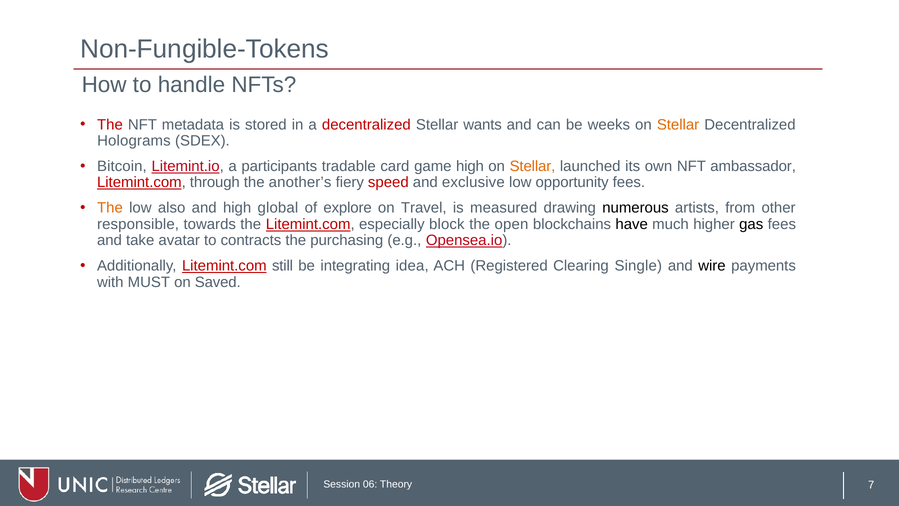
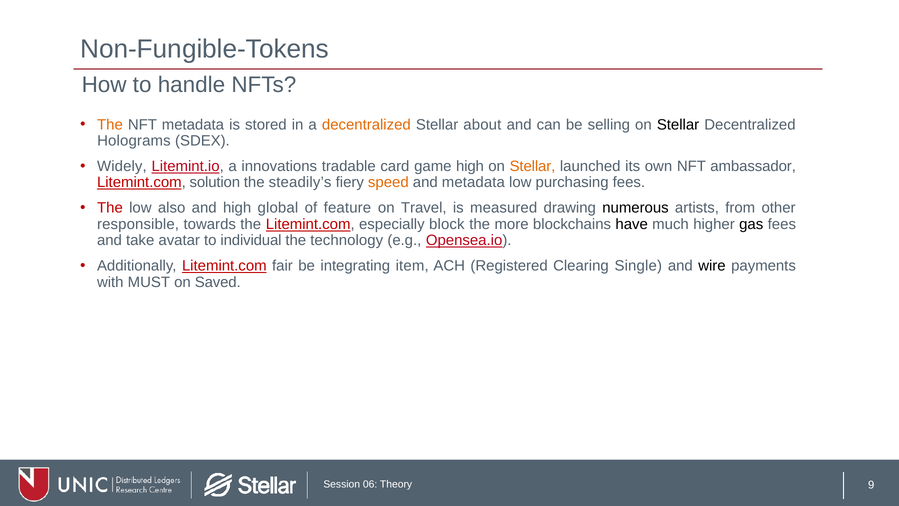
The colour: red -> orange (110, 125)
decentralized colour: red -> orange (366, 125)
wants: wants -> about (482, 125)
weeks: weeks -> selling (609, 125)
Stellar colour: orange -> black (678, 125)
Bitcoin: Bitcoin -> Widely (122, 166)
participants: participants -> innovations (279, 166)
through: through -> solution (215, 182)
another’s: another’s -> steadily’s (300, 182)
speed colour: red -> orange (388, 182)
and exclusive: exclusive -> metadata (473, 182)
opportunity: opportunity -> purchasing (572, 182)
The colour: orange -> red (110, 208)
explore: explore -> feature (347, 208)
open: open -> more (512, 224)
contracts: contracts -> individual (251, 240)
purchasing: purchasing -> technology (347, 240)
still: still -> fair (282, 266)
idea: idea -> item (412, 266)
7: 7 -> 9 (871, 485)
